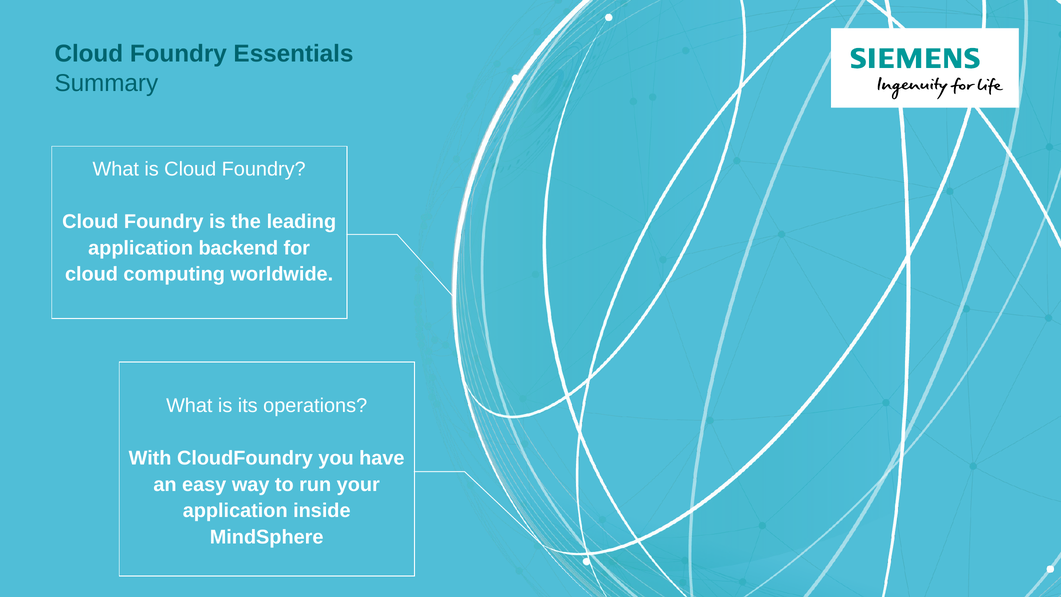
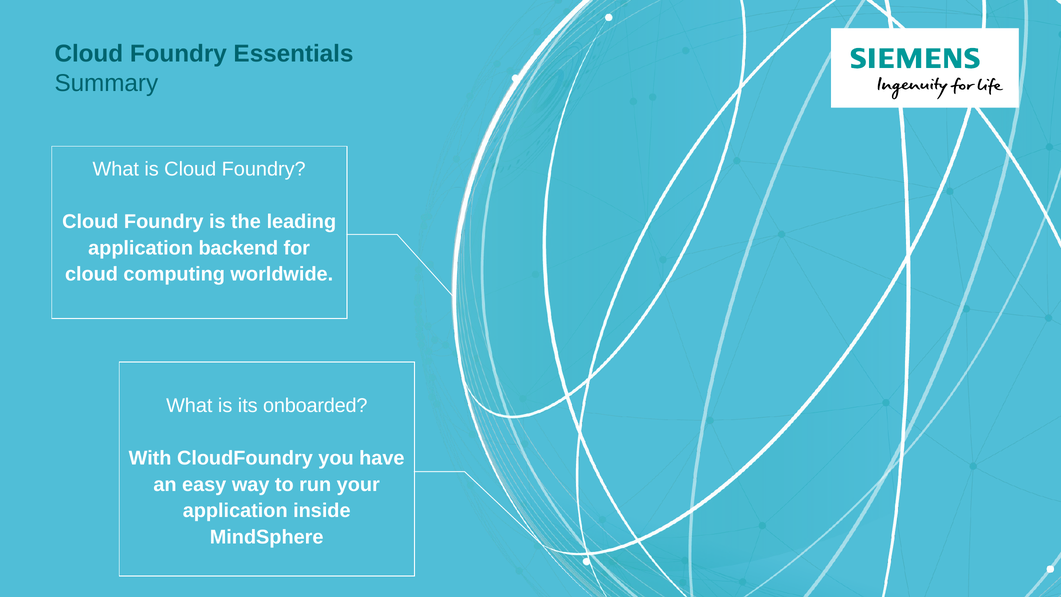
operations: operations -> onboarded (315, 406)
